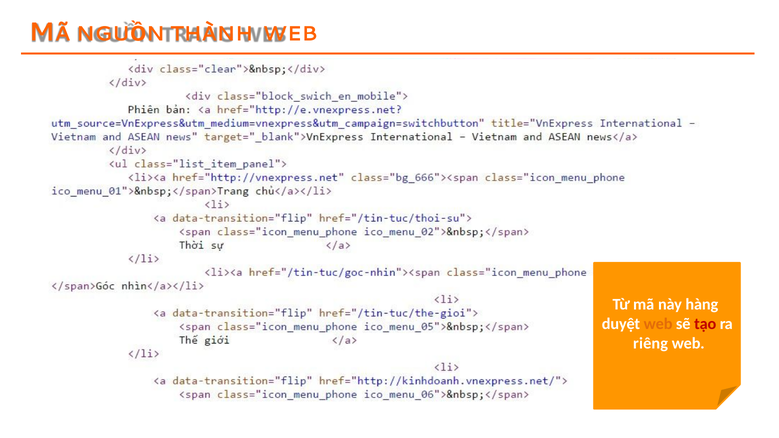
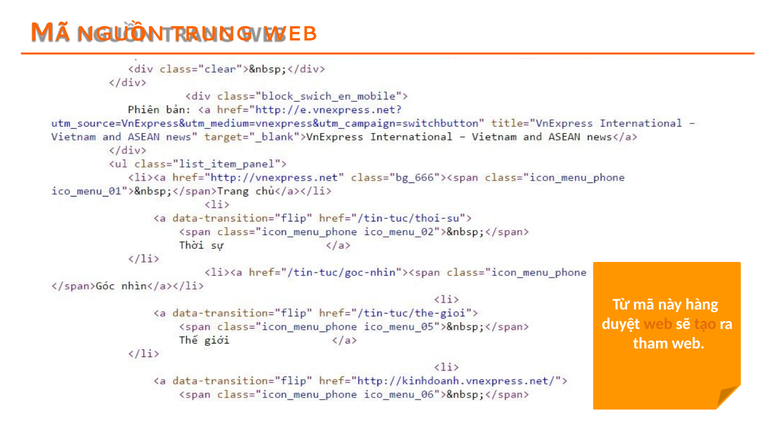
THÀNH: THÀNH -> TRUNG (212, 34)
tạo colour: red -> orange (705, 324)
riêng: riêng -> tham (651, 343)
